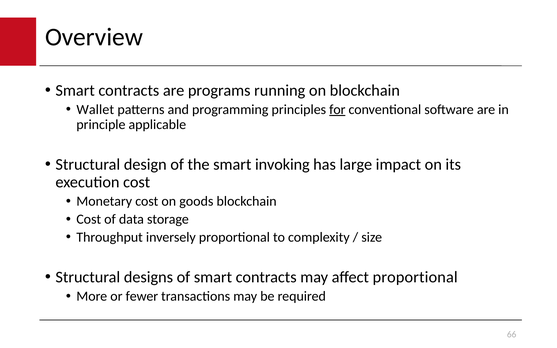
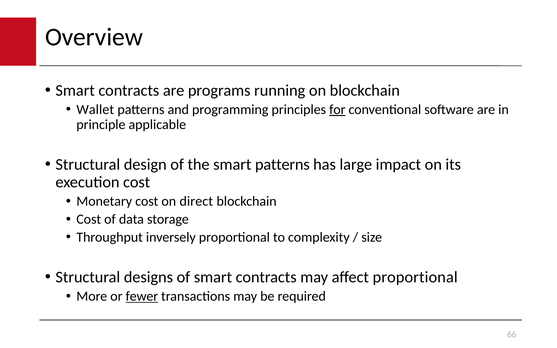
smart invoking: invoking -> patterns (282, 165)
goods: goods -> direct (196, 201)
fewer underline: none -> present (142, 296)
